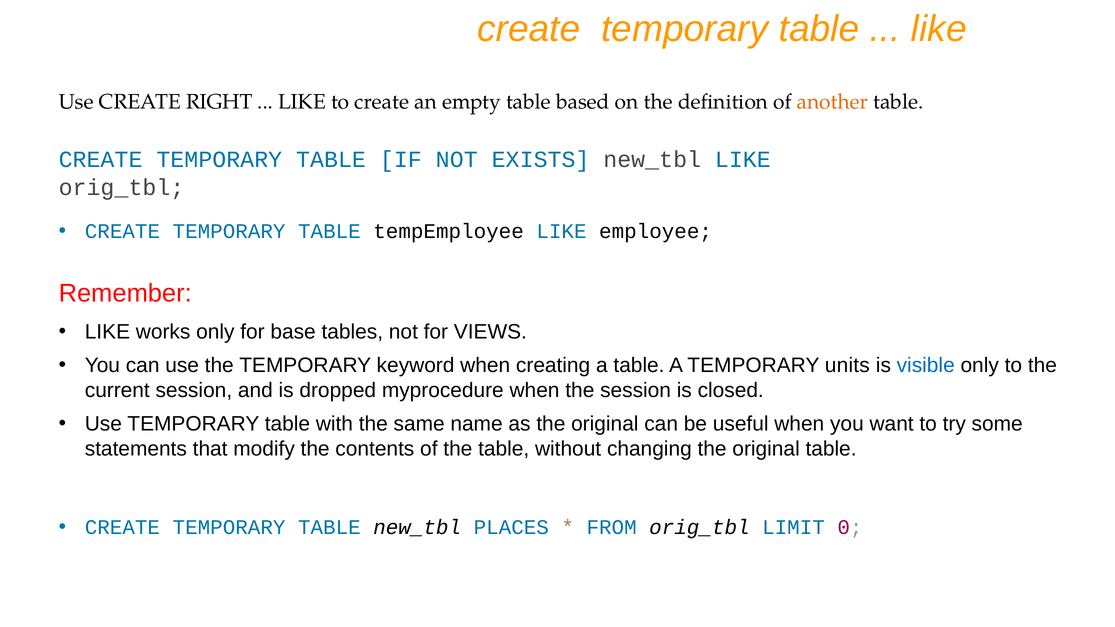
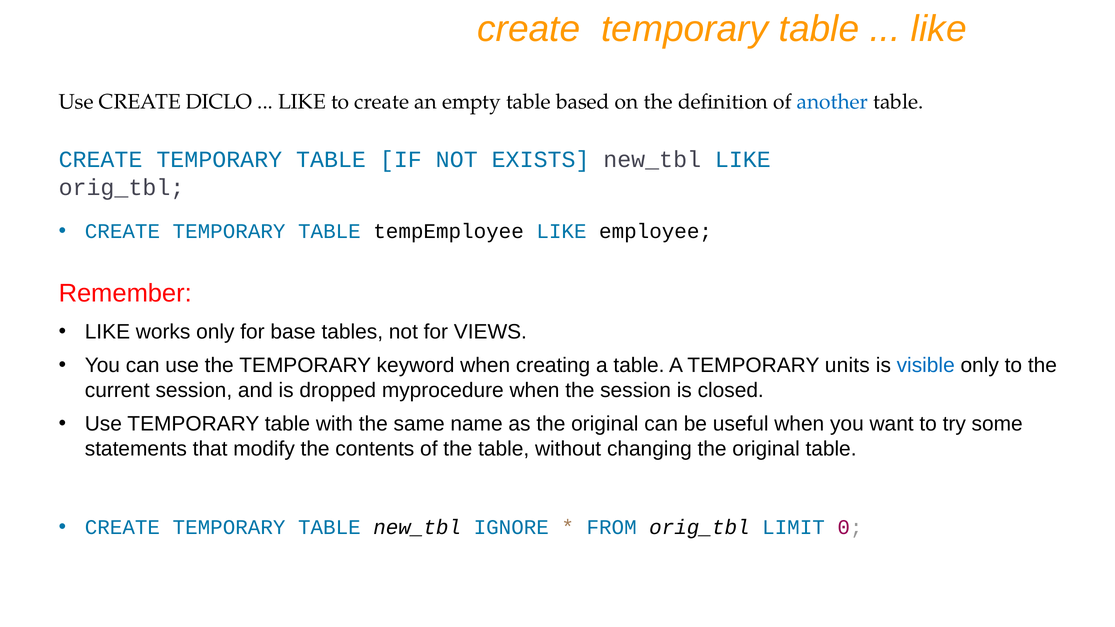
RIGHT: RIGHT -> DICLO (219, 102)
another colour: orange -> blue (832, 102)
PLACES: PLACES -> IGNORE (511, 528)
